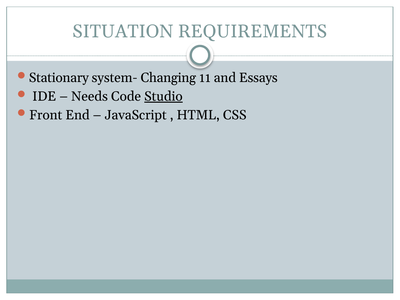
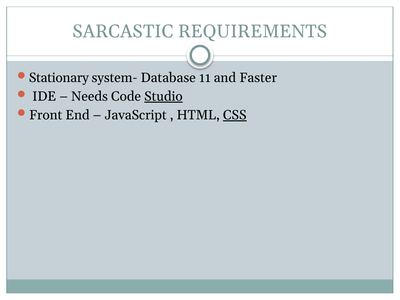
SITUATION: SITUATION -> SARCASTIC (123, 31)
Changing: Changing -> Database (168, 78)
Essays: Essays -> Faster (258, 78)
CSS underline: none -> present (235, 115)
